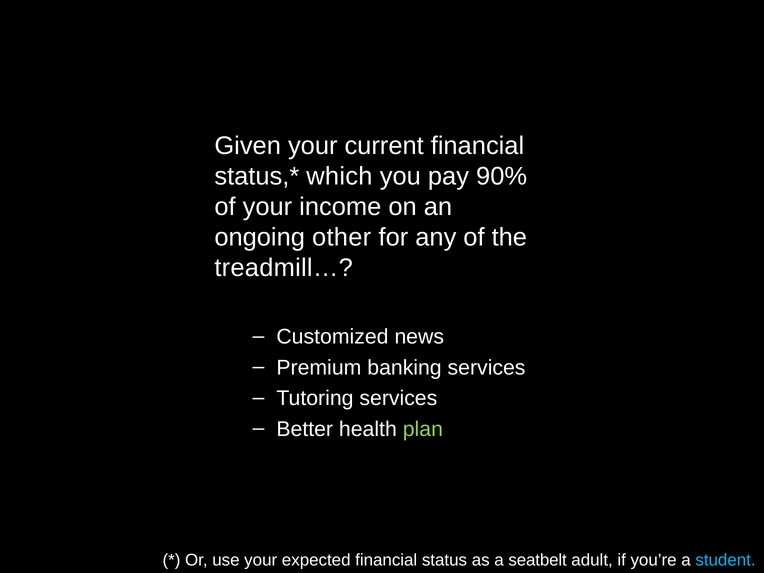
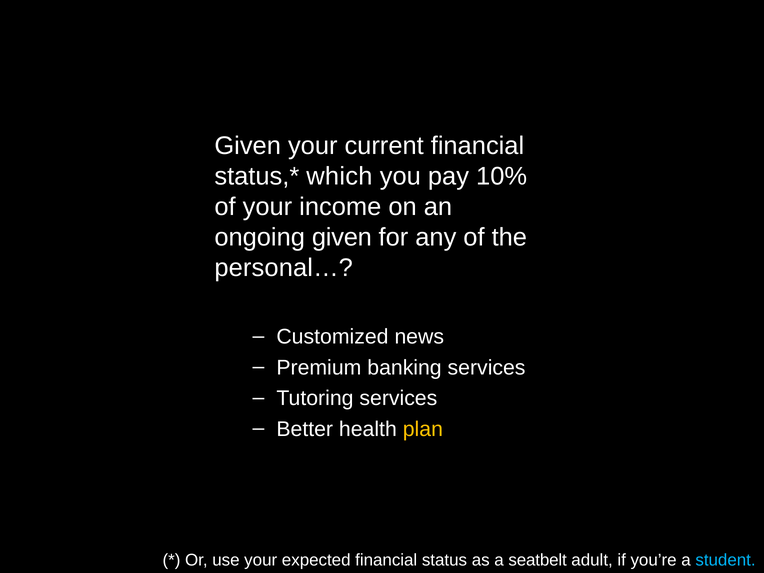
90%: 90% -> 10% (502, 176)
ongoing other: other -> given (342, 237)
treadmill…: treadmill… -> personal… (284, 268)
plan colour: light green -> yellow (423, 429)
